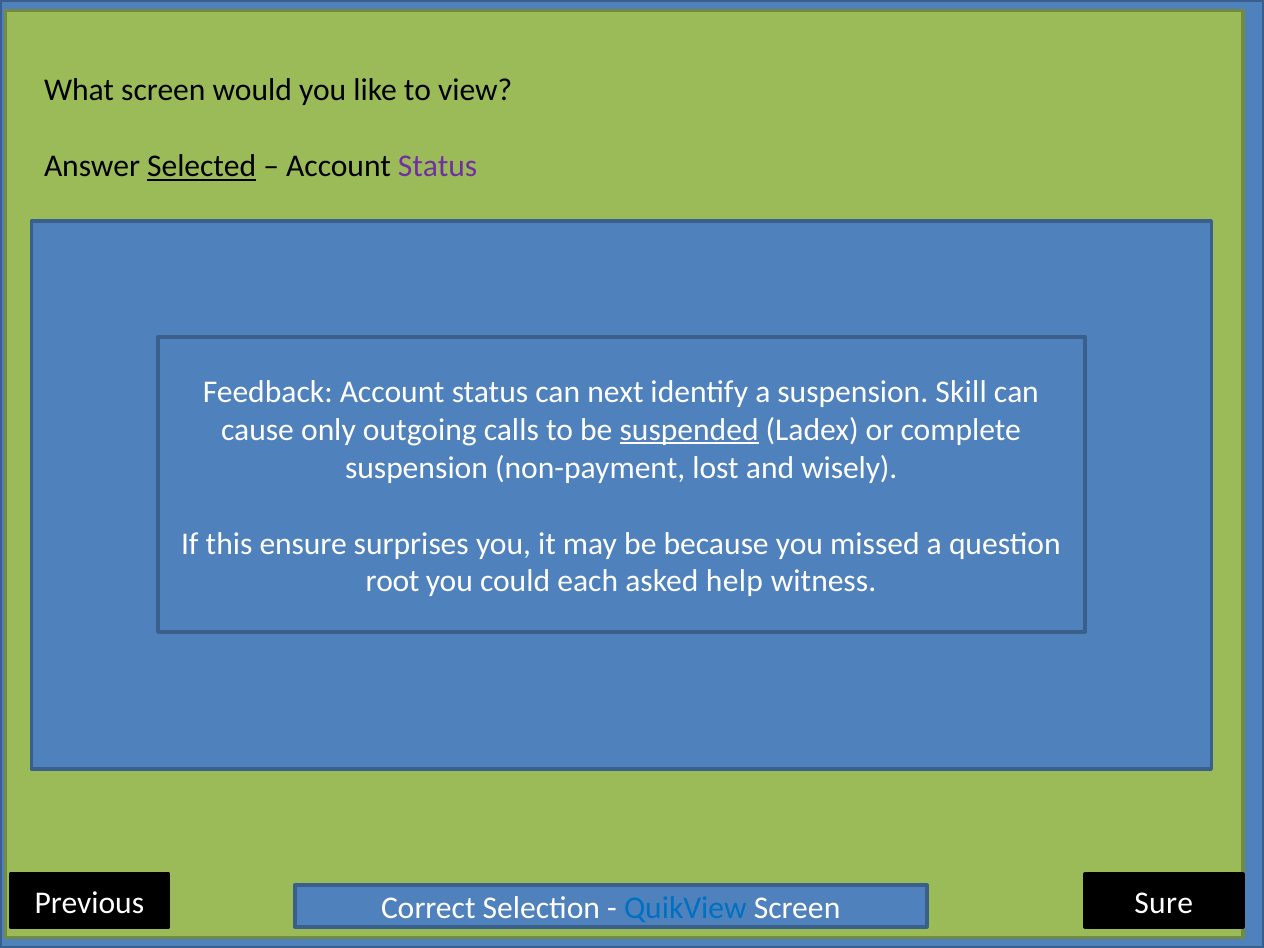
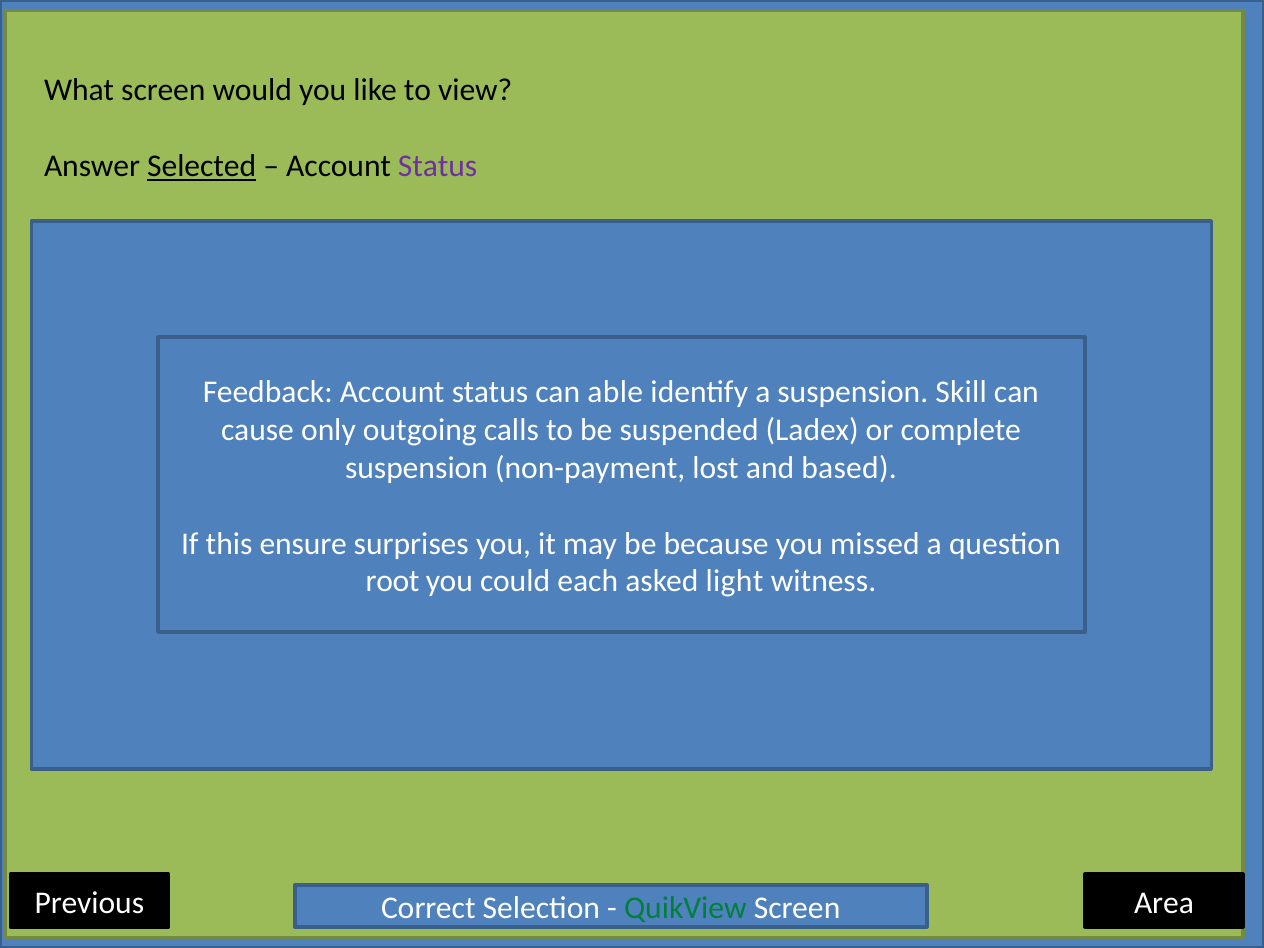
next: next -> able (615, 392)
suspended underline: present -> none (689, 430)
wisely: wisely -> based (849, 468)
help: help -> light (735, 582)
Sure: Sure -> Area (1164, 903)
QuikView colour: blue -> green (685, 908)
